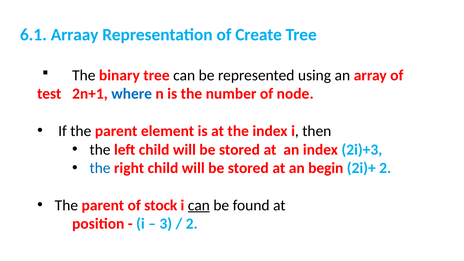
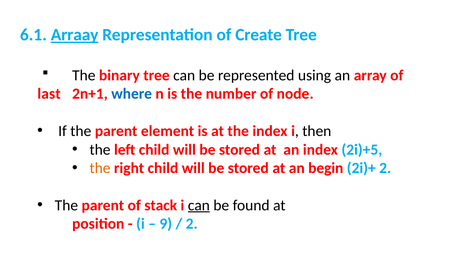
Arraay underline: none -> present (75, 35)
test: test -> last (49, 94)
2i)+3: 2i)+3 -> 2i)+5 (362, 150)
the colour: blue -> orange (100, 168)
stock: stock -> stack (161, 205)
3: 3 -> 9 (166, 224)
